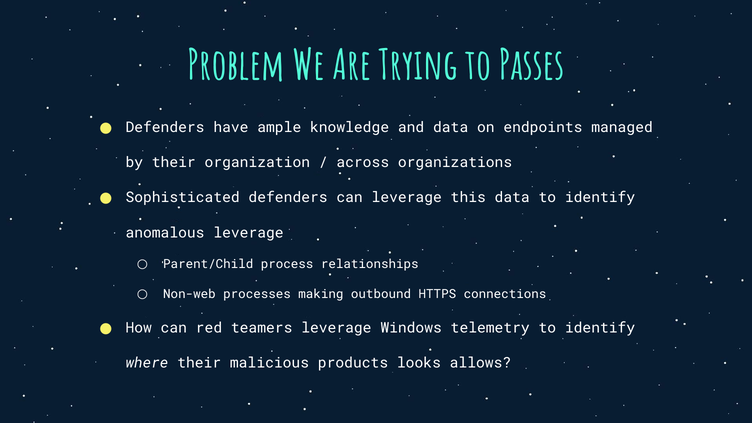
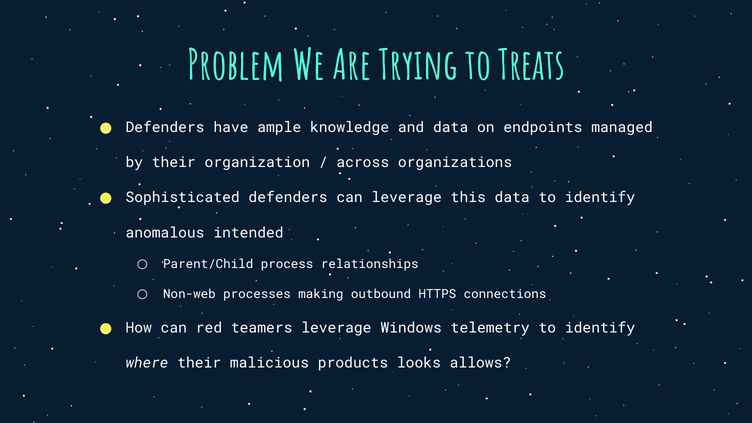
Passes: Passes -> Treats (532, 66)
anomalous leverage: leverage -> intended (249, 233)
